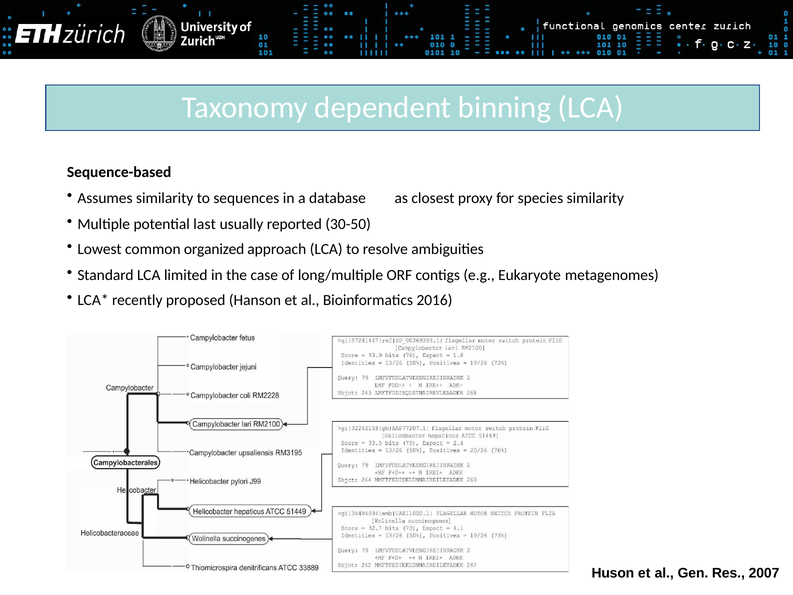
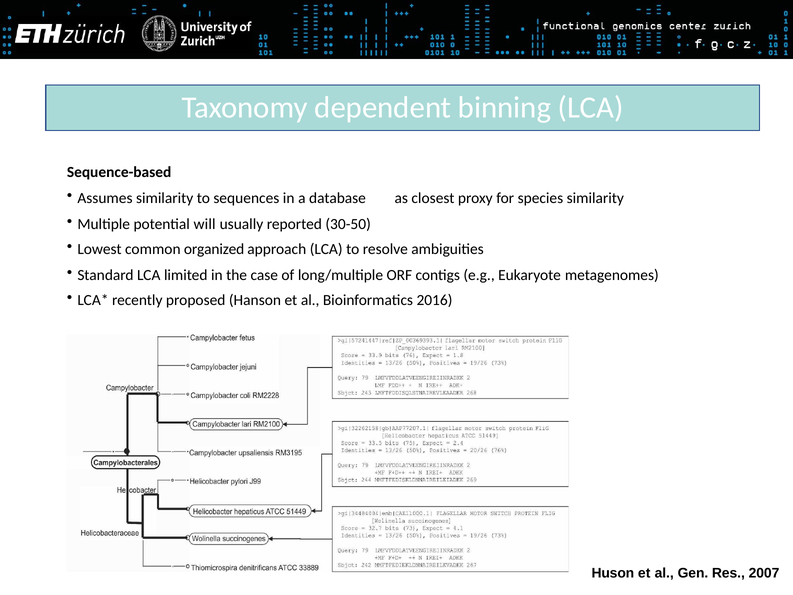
last: last -> will (205, 224)
